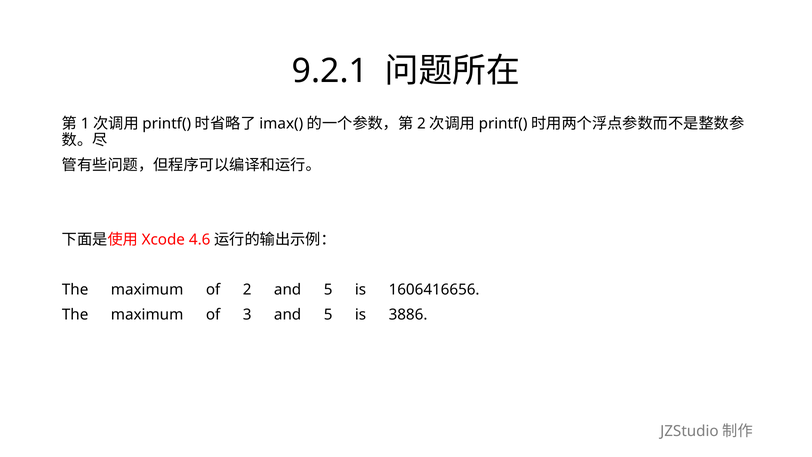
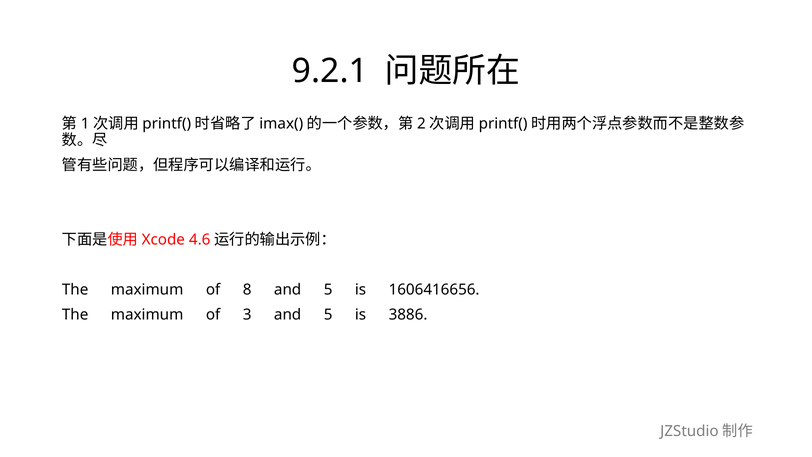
2: 2 -> 8 (247, 290)
